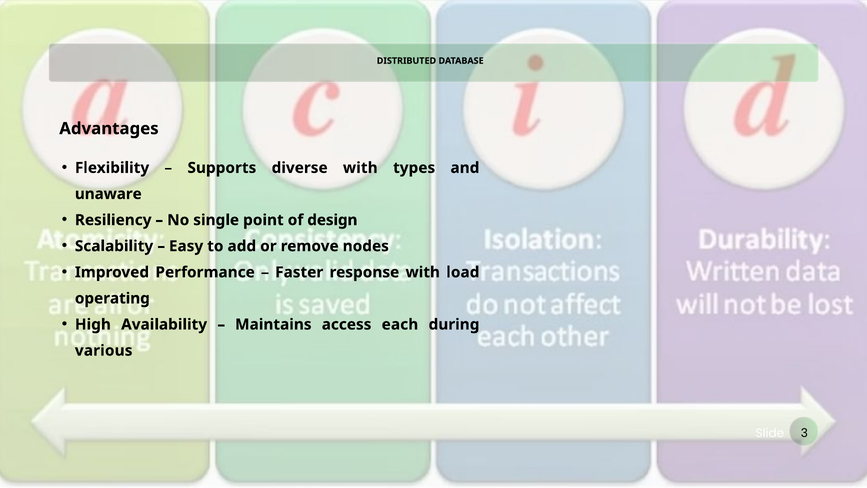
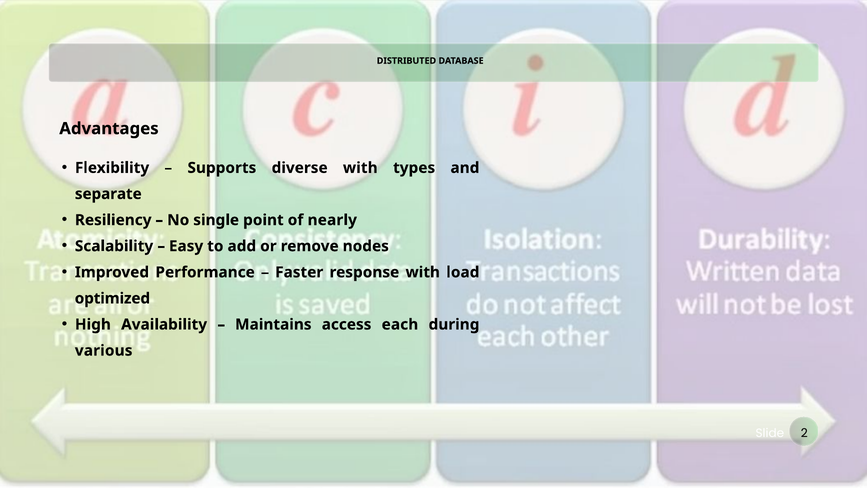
unaware: unaware -> separate (108, 194)
design: design -> nearly (332, 220)
operating: operating -> optimized (112, 298)
3: 3 -> 2 (804, 433)
